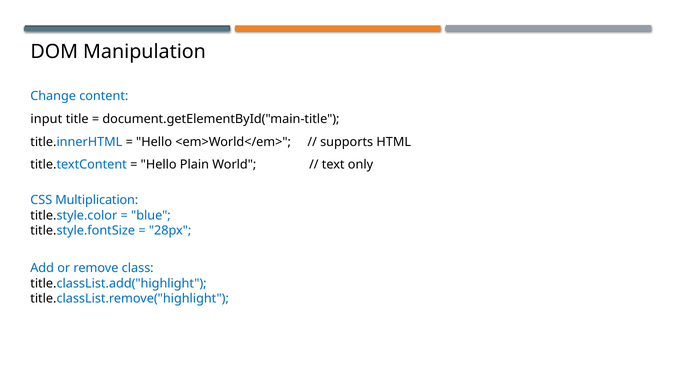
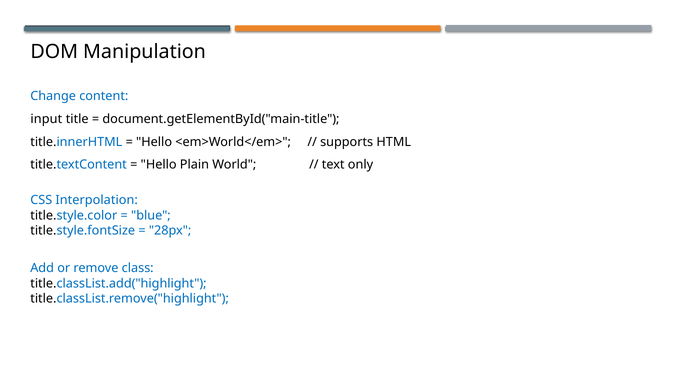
Multiplication: Multiplication -> Interpolation (97, 200)
